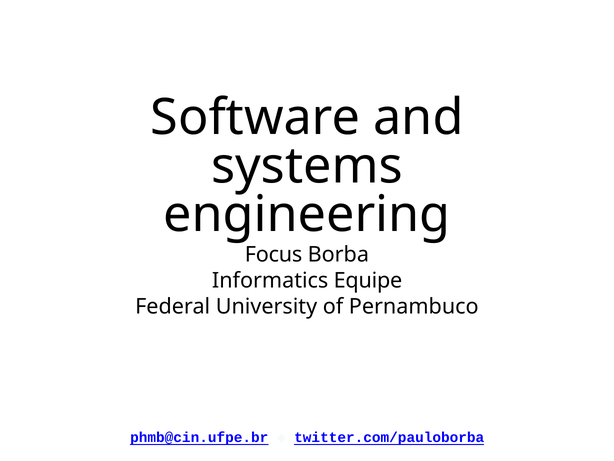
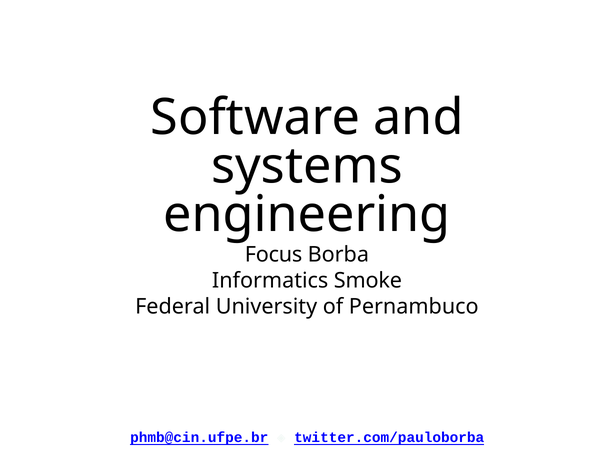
Equipe: Equipe -> Smoke (368, 280)
